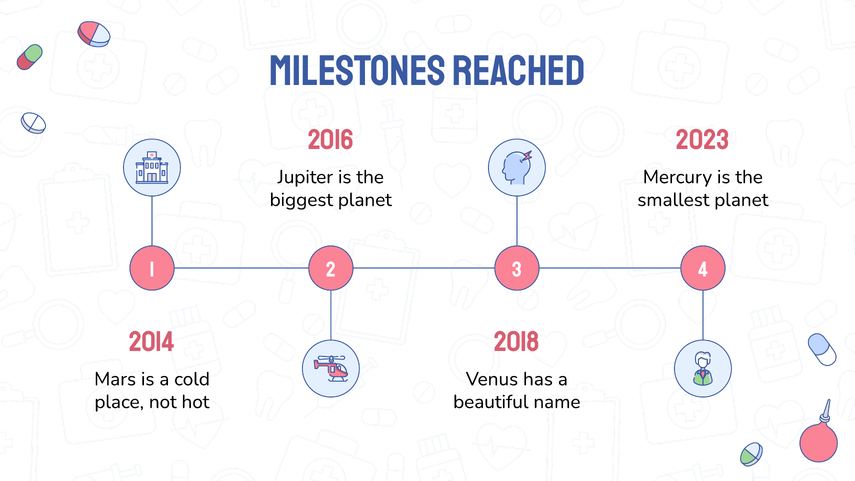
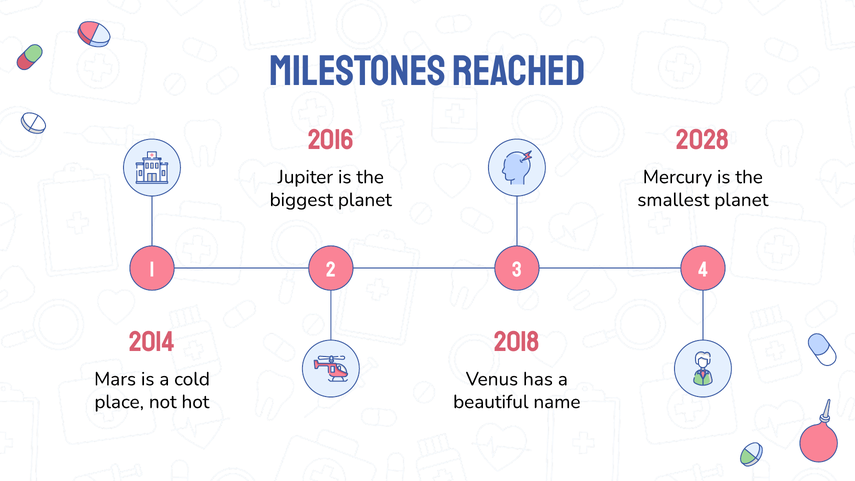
2023: 2023 -> 2028 (703, 140)
